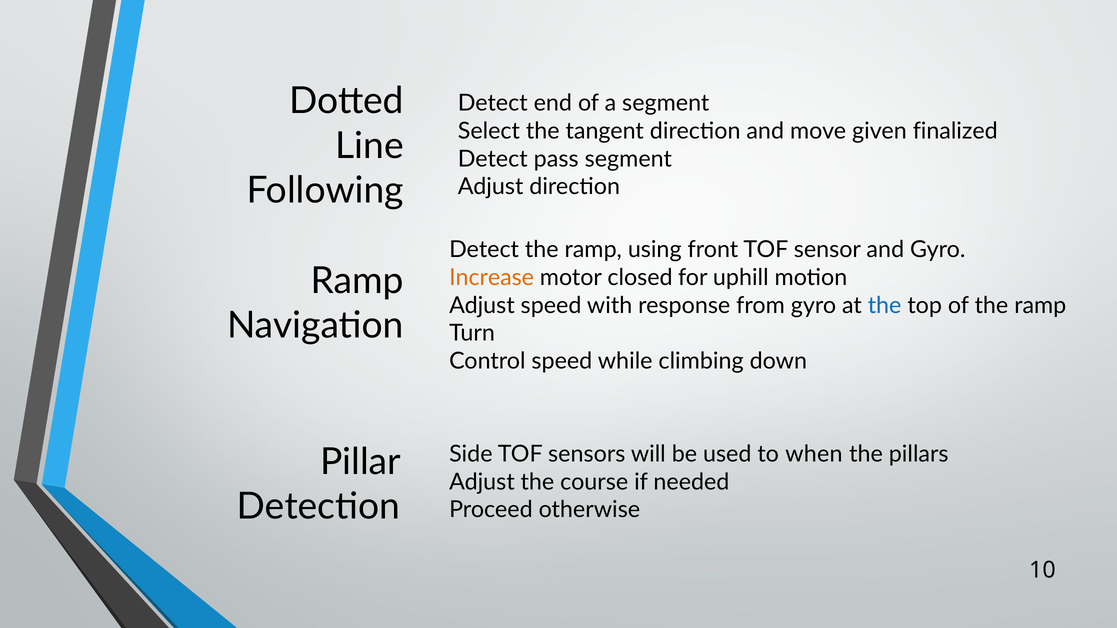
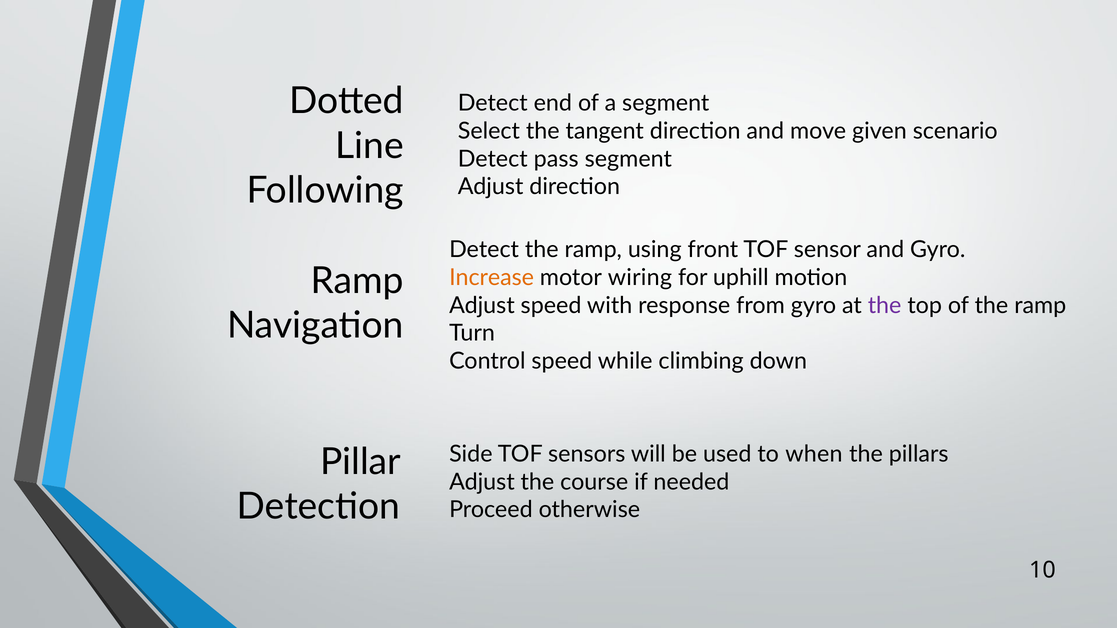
finalized: finalized -> scenario (955, 131)
closed: closed -> wiring (640, 278)
the colour: blue -> purple (885, 306)
